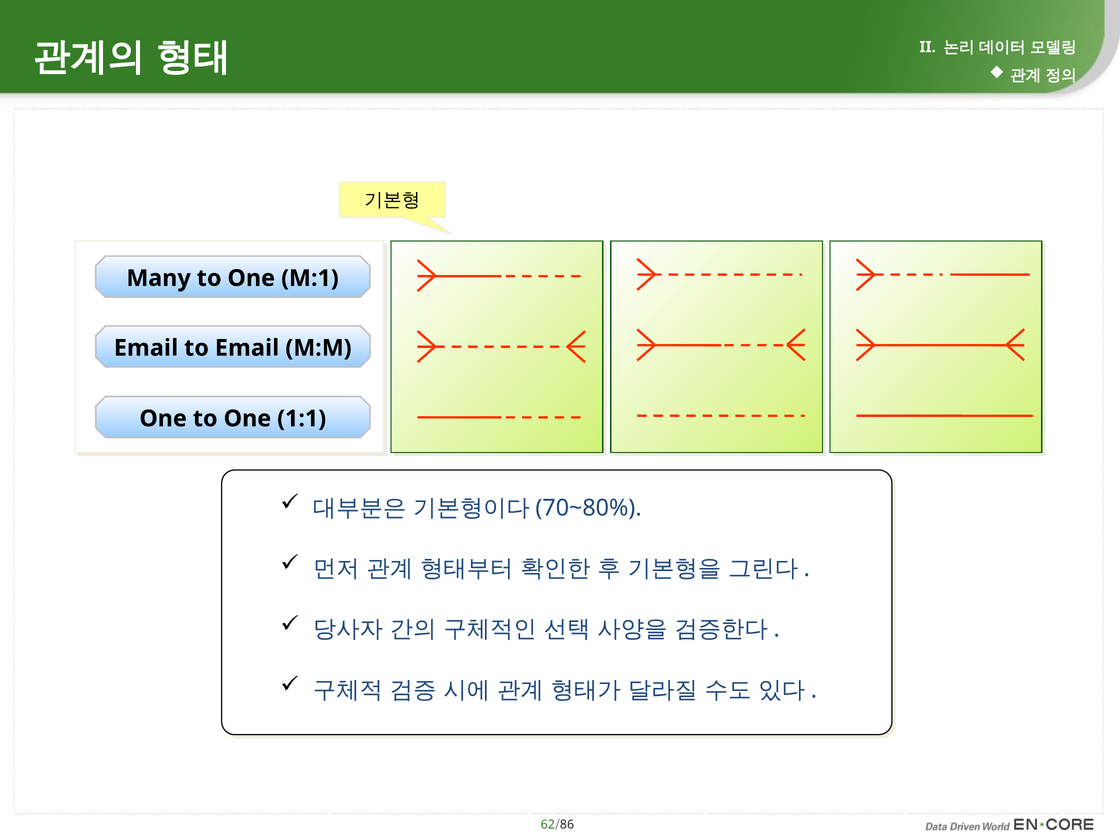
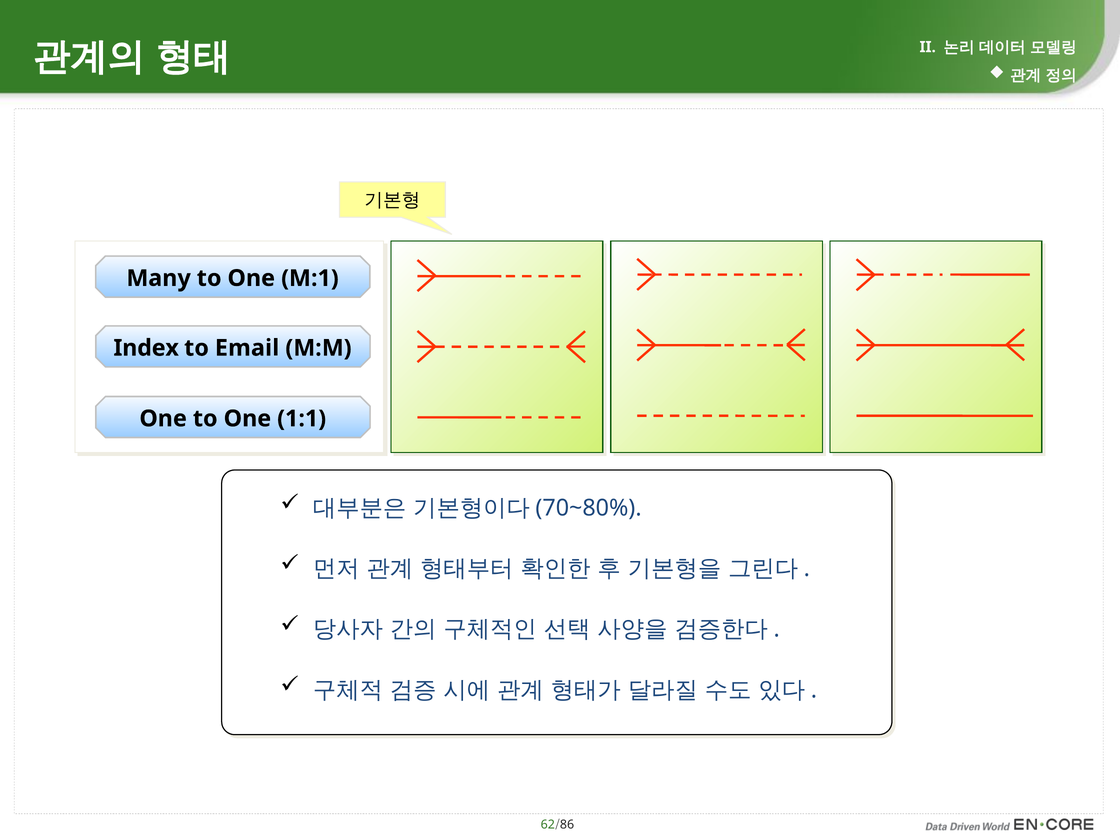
Email: Email -> Index (146, 348)
